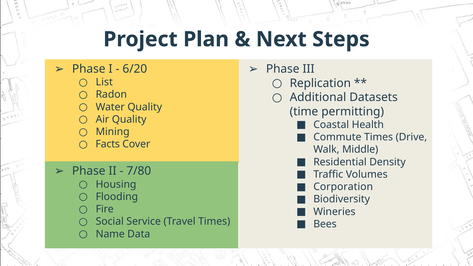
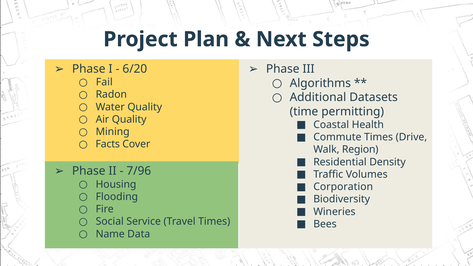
List: List -> Fail (104, 82)
Replication: Replication -> Algorithms (320, 83)
Middle: Middle -> Region (360, 150)
7/80: 7/80 -> 7/96 (139, 171)
